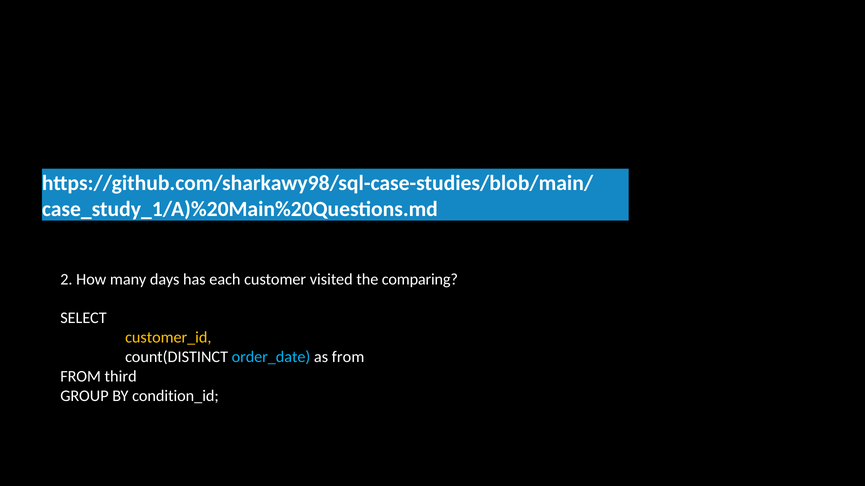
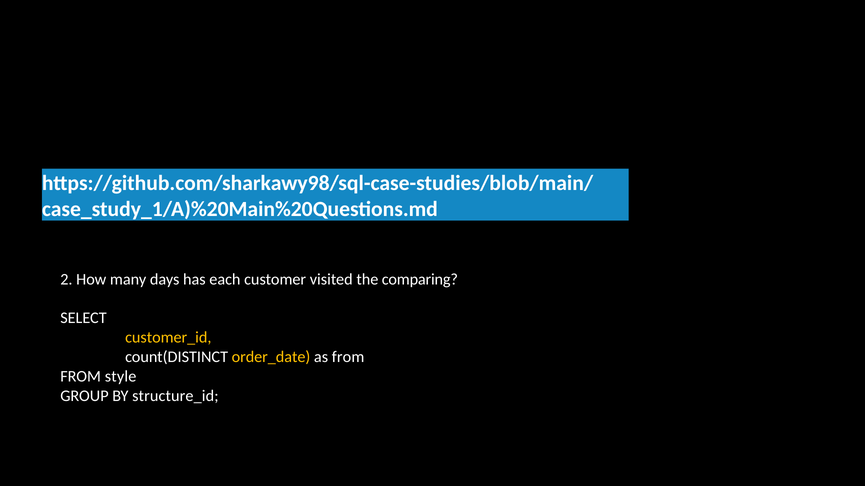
order_date colour: light blue -> yellow (271, 357)
third: third -> style (121, 377)
condition_id: condition_id -> structure_id (175, 396)
